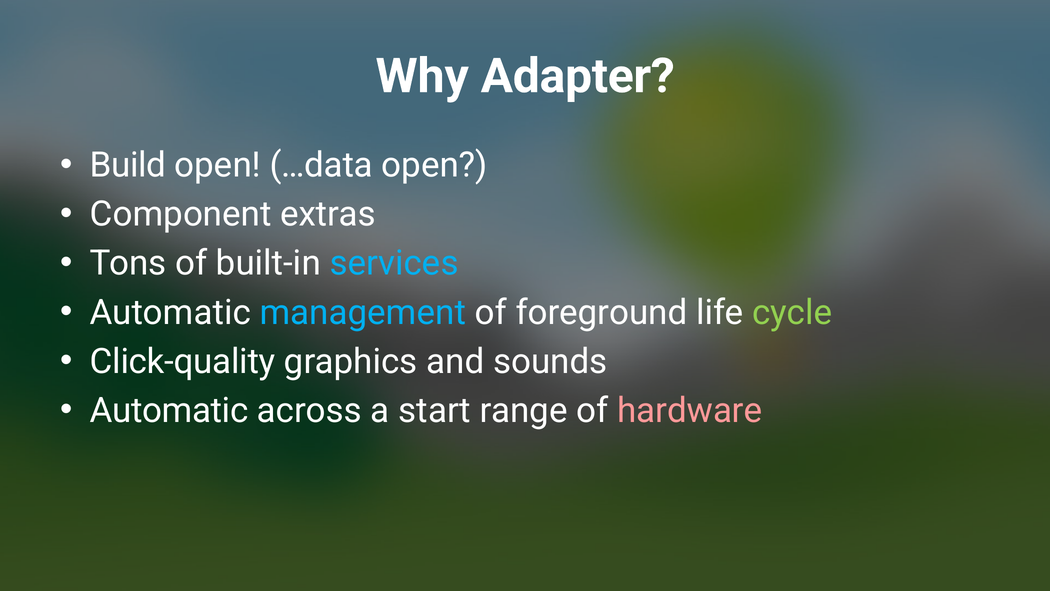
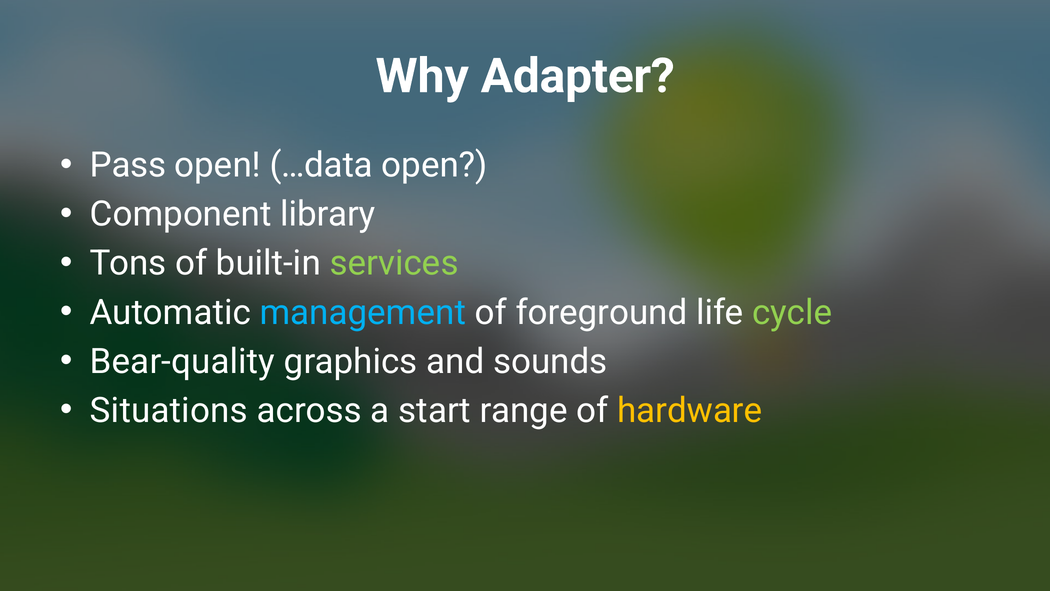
Build: Build -> Pass (128, 165)
extras: extras -> library (328, 214)
services colour: light blue -> light green (394, 263)
Click-quality: Click-quality -> Bear-quality (182, 361)
Automatic: Automatic -> Situations (169, 410)
hardware colour: pink -> yellow (690, 410)
